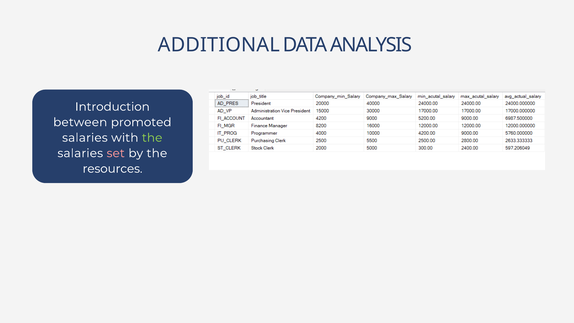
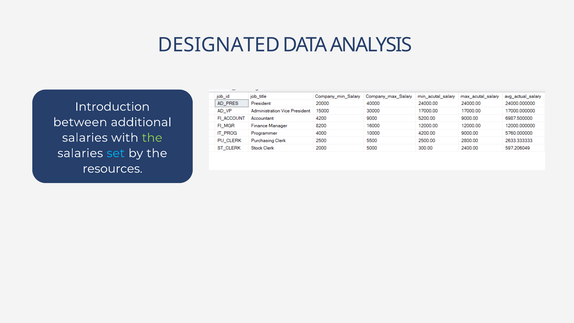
ADDITIONAL: ADDITIONAL -> DESIGNATED (219, 45)
promoted: promoted -> additional (141, 122)
set colour: pink -> light blue (116, 153)
